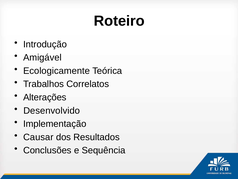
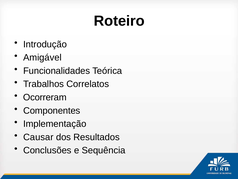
Ecologicamente: Ecologicamente -> Funcionalidades (57, 71)
Alterações: Alterações -> Ocorreram (45, 97)
Desenvolvido: Desenvolvido -> Componentes (52, 110)
